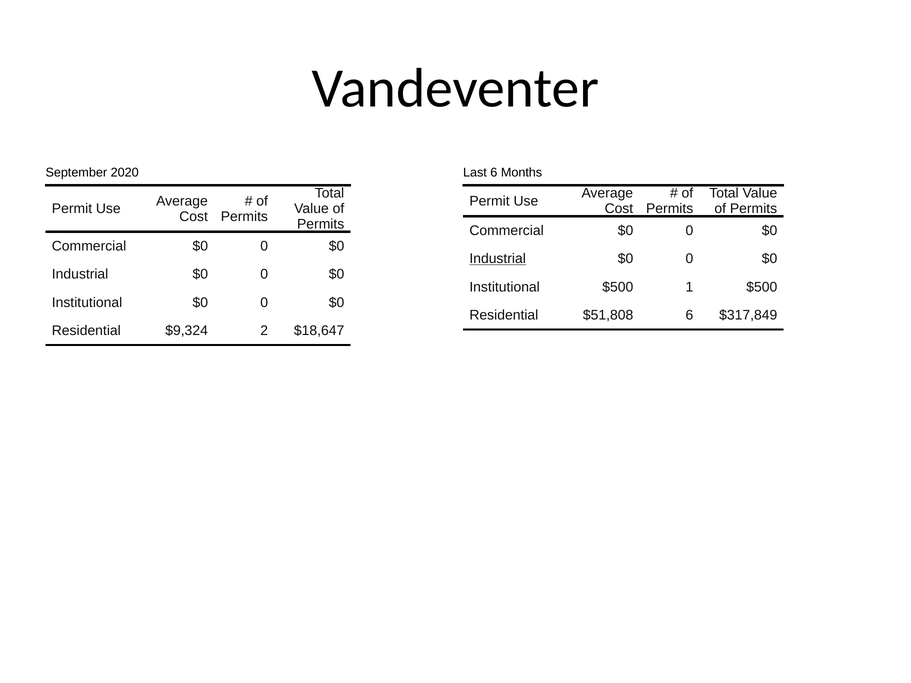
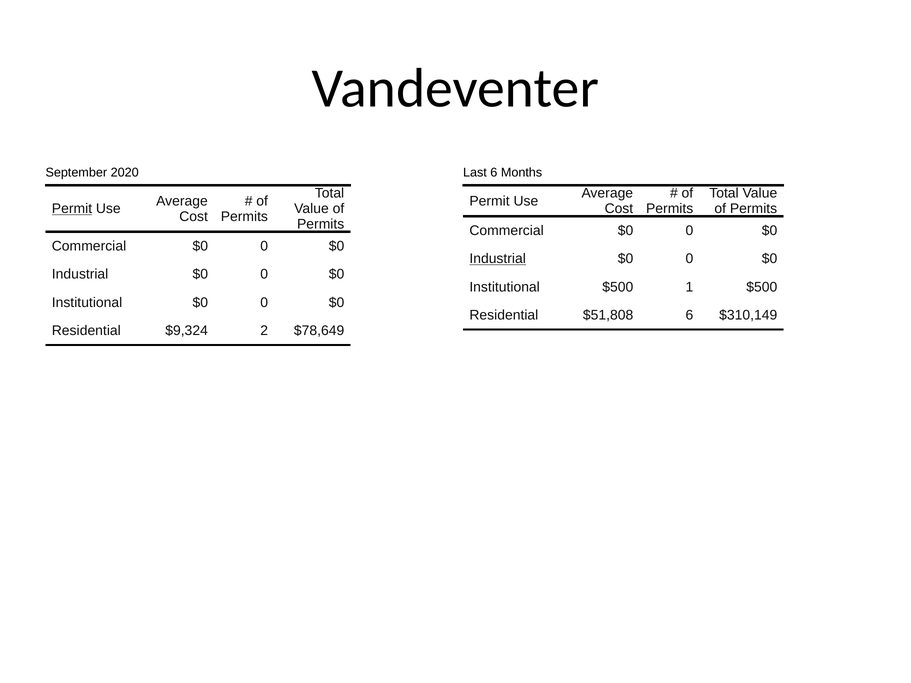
Permit underline: none -> present (72, 209)
$317,849: $317,849 -> $310,149 (748, 315)
$18,647: $18,647 -> $78,649 (319, 331)
